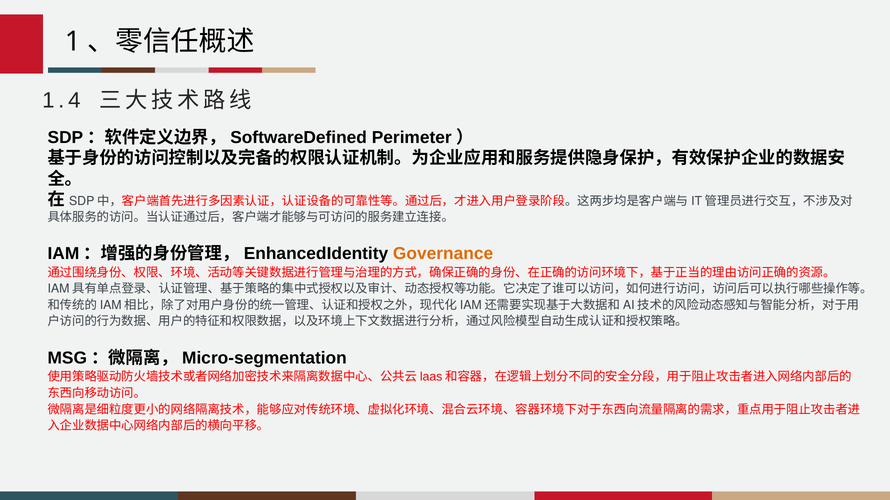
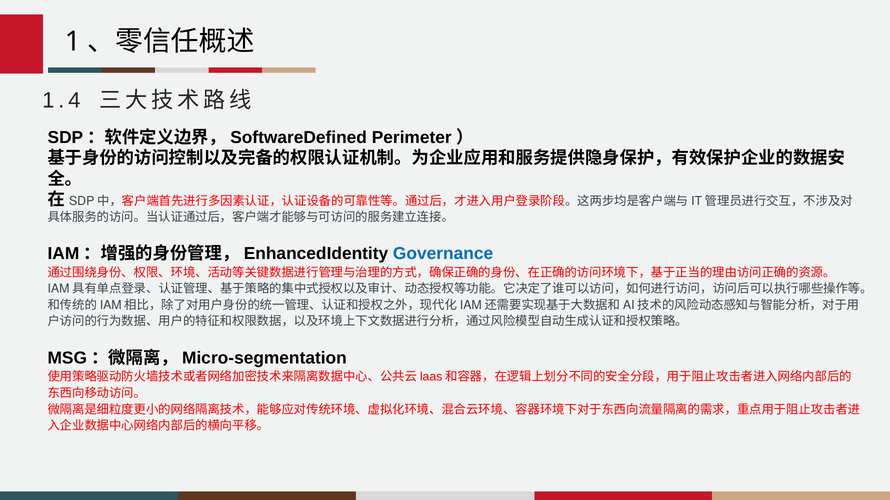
Governance colour: orange -> blue (443, 254)
